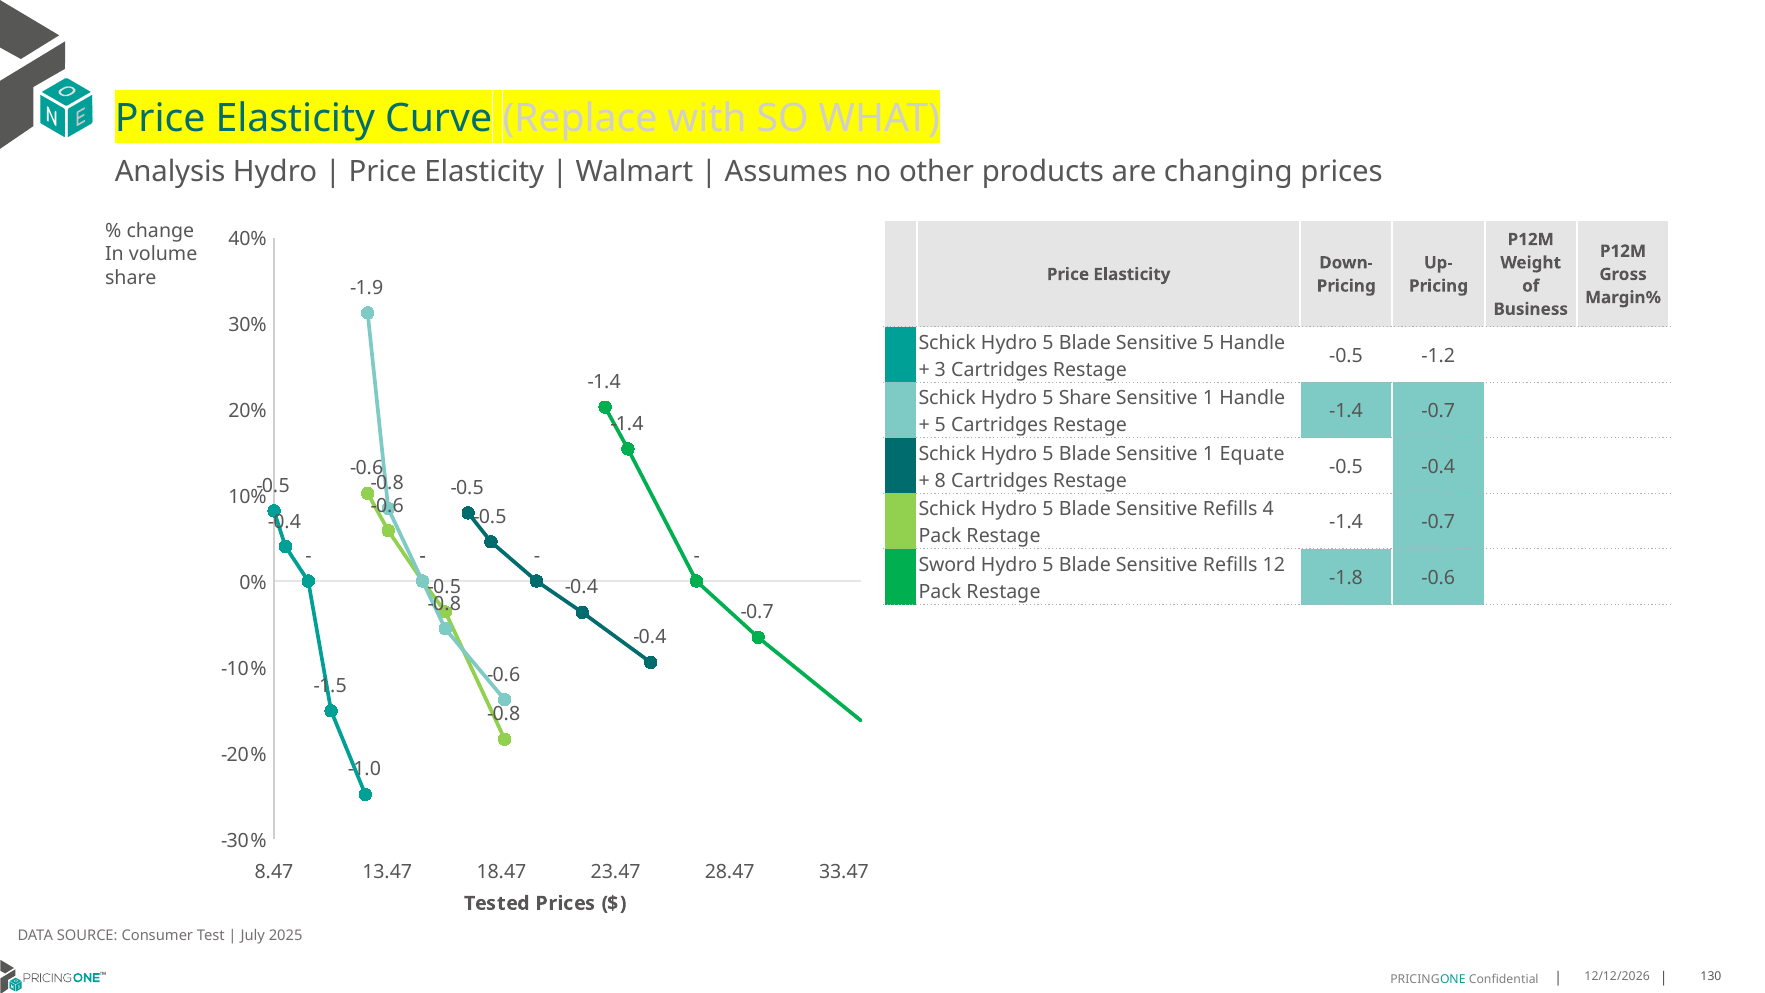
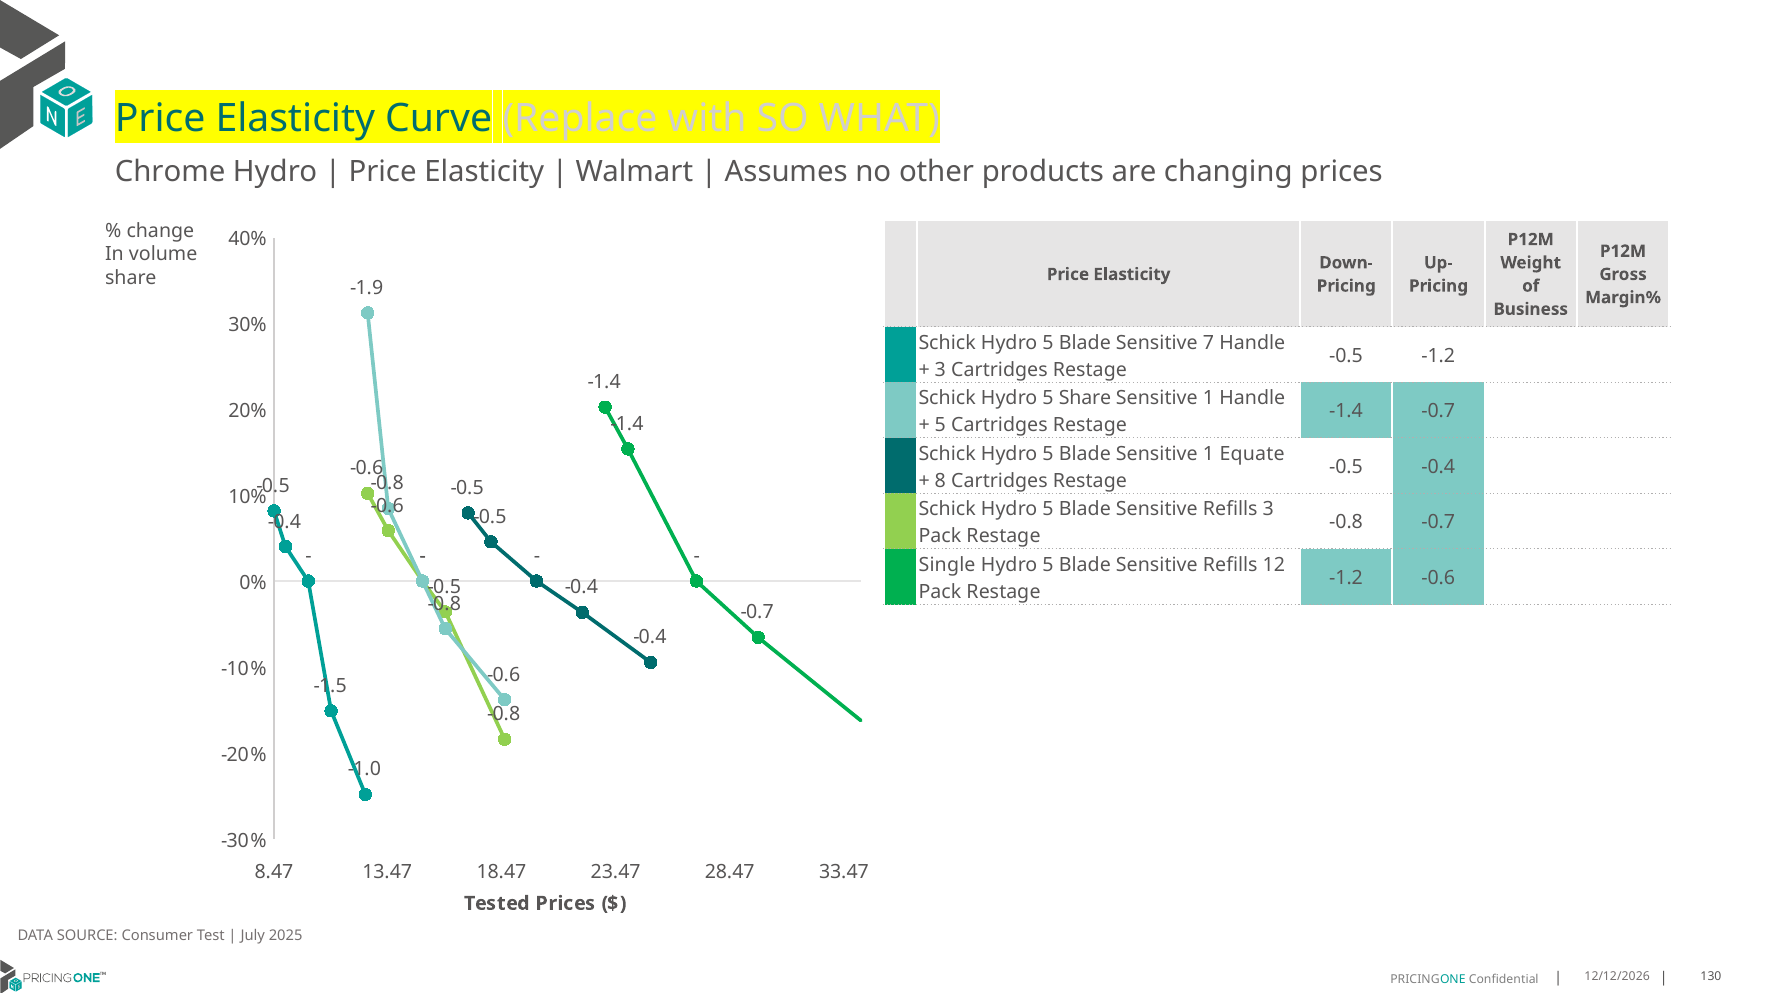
Analysis: Analysis -> Chrome (170, 172)
Sensitive 5: 5 -> 7 (1208, 343)
Refills 4: 4 -> 3 (1268, 509)
-1.4: -1.4 -> -0.8 (1346, 522)
Sword: Sword -> Single (947, 565)
-1.8: -1.8 -> -1.2 (1346, 578)
